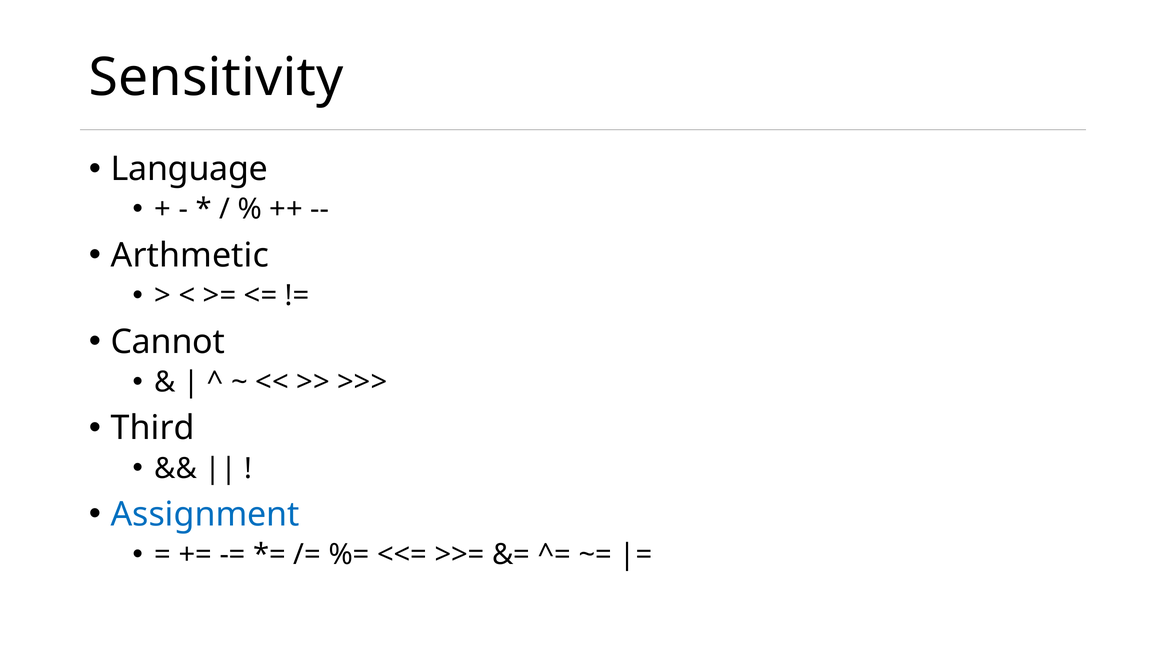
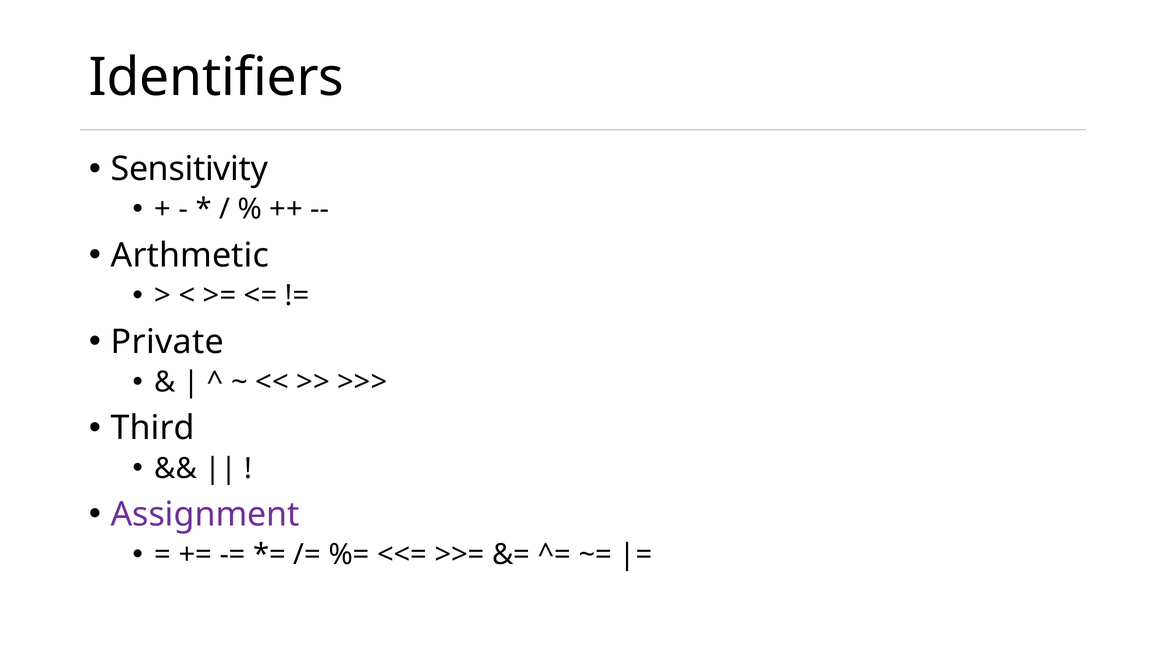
Sensitivity: Sensitivity -> Identifiers (216, 78)
Language: Language -> Sensitivity (189, 169)
Cannot: Cannot -> Private (168, 342)
Assignment colour: blue -> purple (205, 514)
